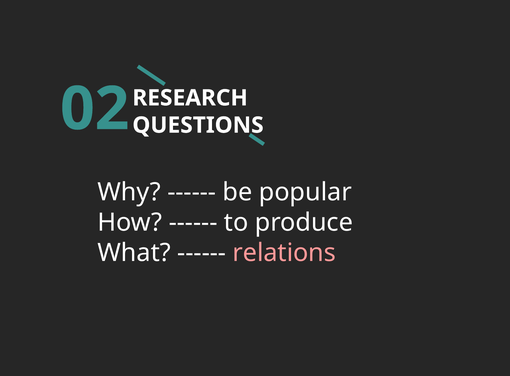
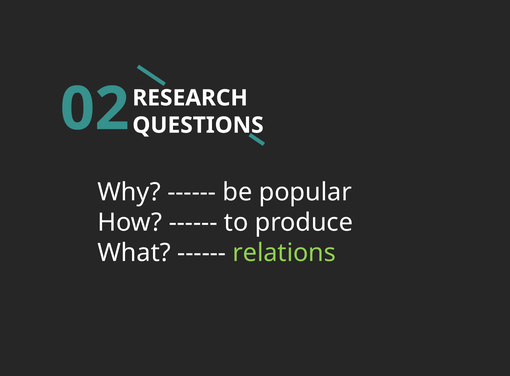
relations colour: pink -> light green (284, 253)
